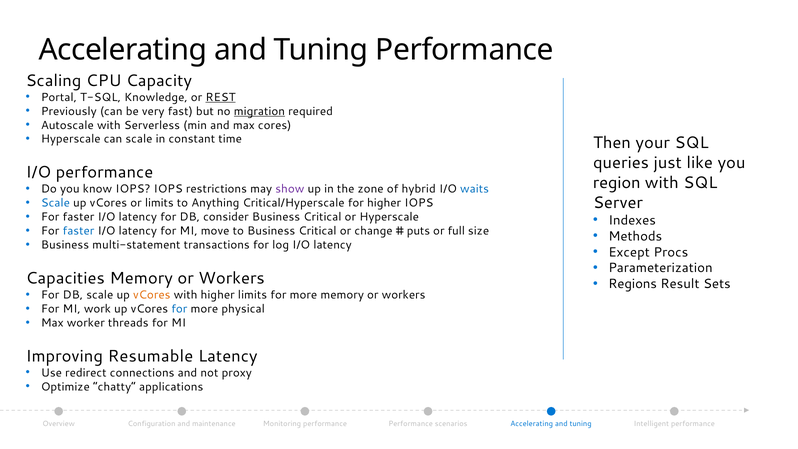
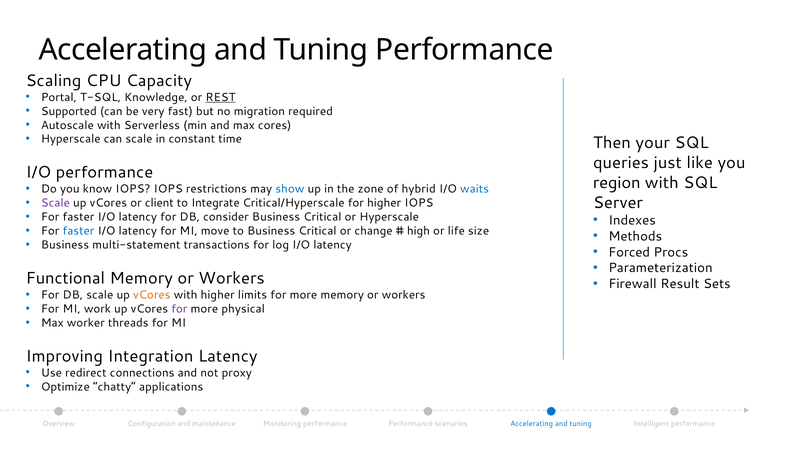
Previously: Previously -> Supported (69, 111)
migration underline: present -> none (259, 111)
show colour: purple -> blue (290, 189)
Scale colour: blue -> purple (55, 203)
or limits: limits -> client (159, 203)
Anything: Anything -> Integrate (215, 203)
puts: puts -> high (418, 231)
full: full -> life (456, 231)
Except: Except -> Forced (629, 252)
Capacities: Capacities -> Functional (65, 278)
Regions: Regions -> Firewall (633, 284)
for colour: blue -> purple (179, 309)
Resumable: Resumable -> Integration (150, 356)
